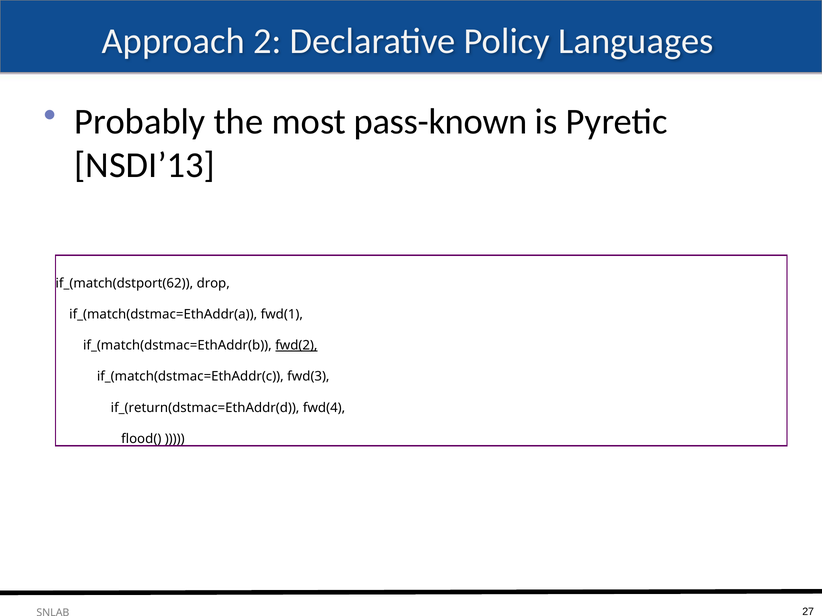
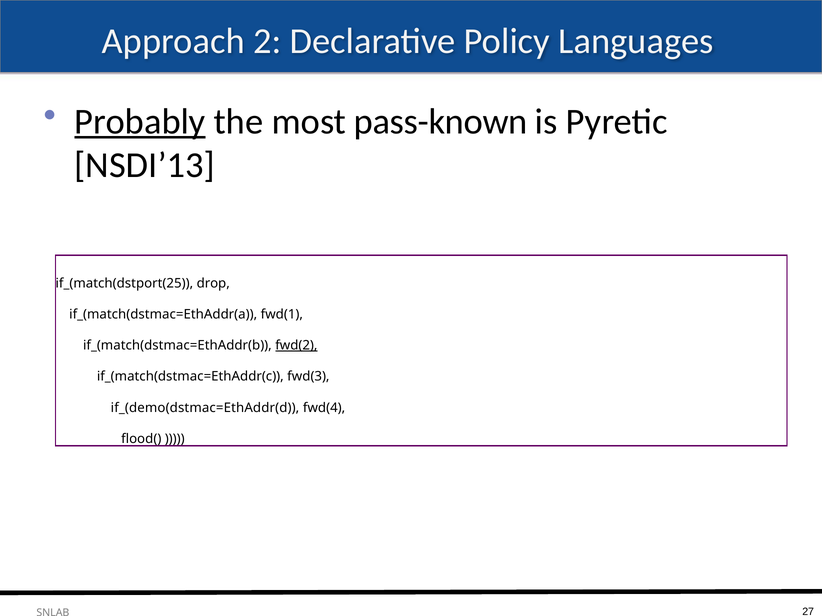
Probably underline: none -> present (140, 122)
if_(match(dstport(62: if_(match(dstport(62 -> if_(match(dstport(25 (124, 283)
if_(return(dstmac=EthAddr(d: if_(return(dstmac=EthAddr(d -> if_(demo(dstmac=EthAddr(d (205, 408)
